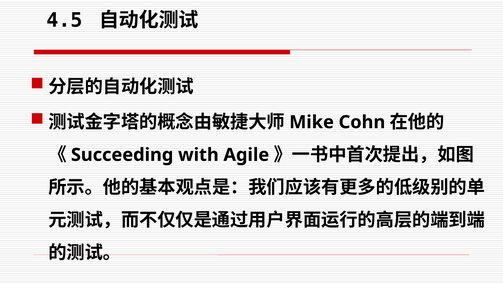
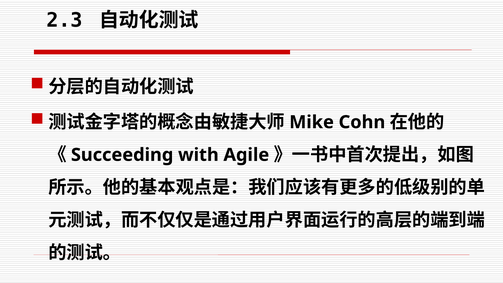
4.5: 4.5 -> 2.3 (65, 20)
